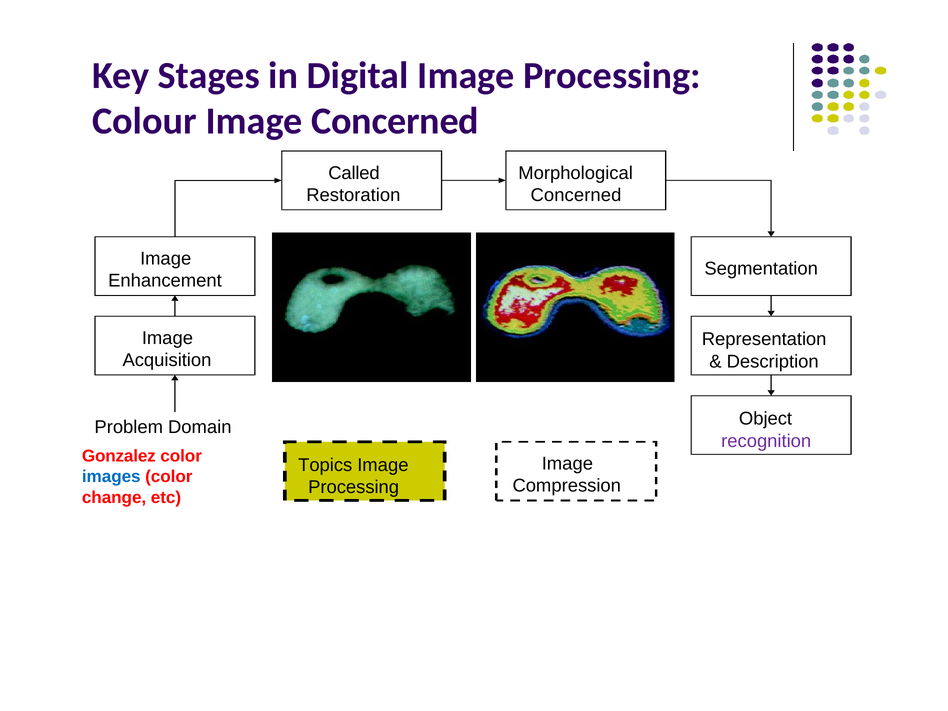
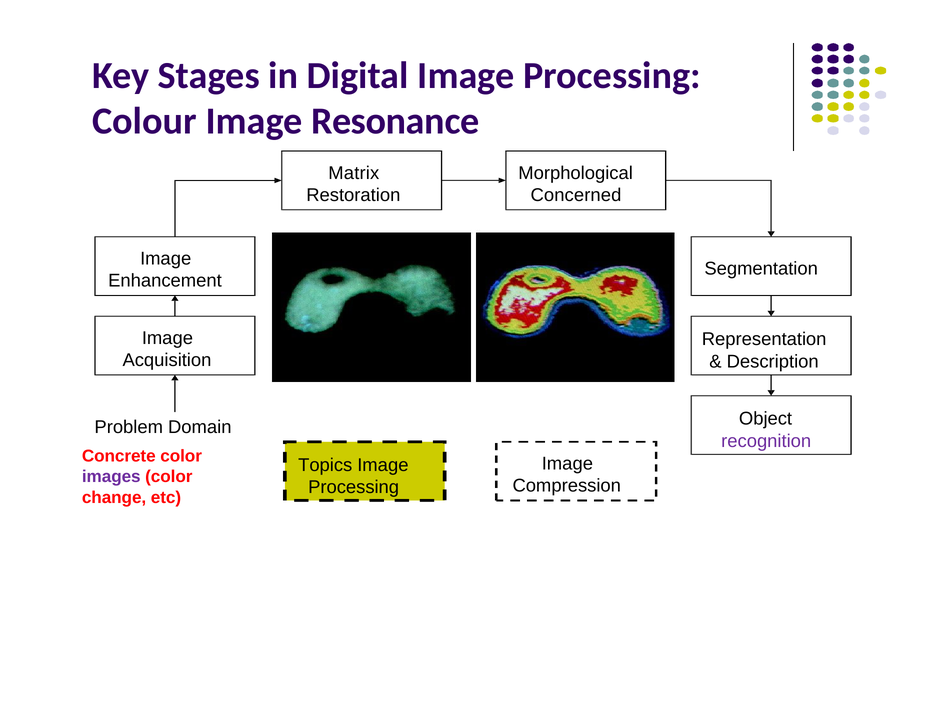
Image Concerned: Concerned -> Resonance (395, 121)
Called: Called -> Matrix (354, 173)
Gonzalez: Gonzalez -> Concrete (119, 456)
images colour: blue -> purple (111, 477)
